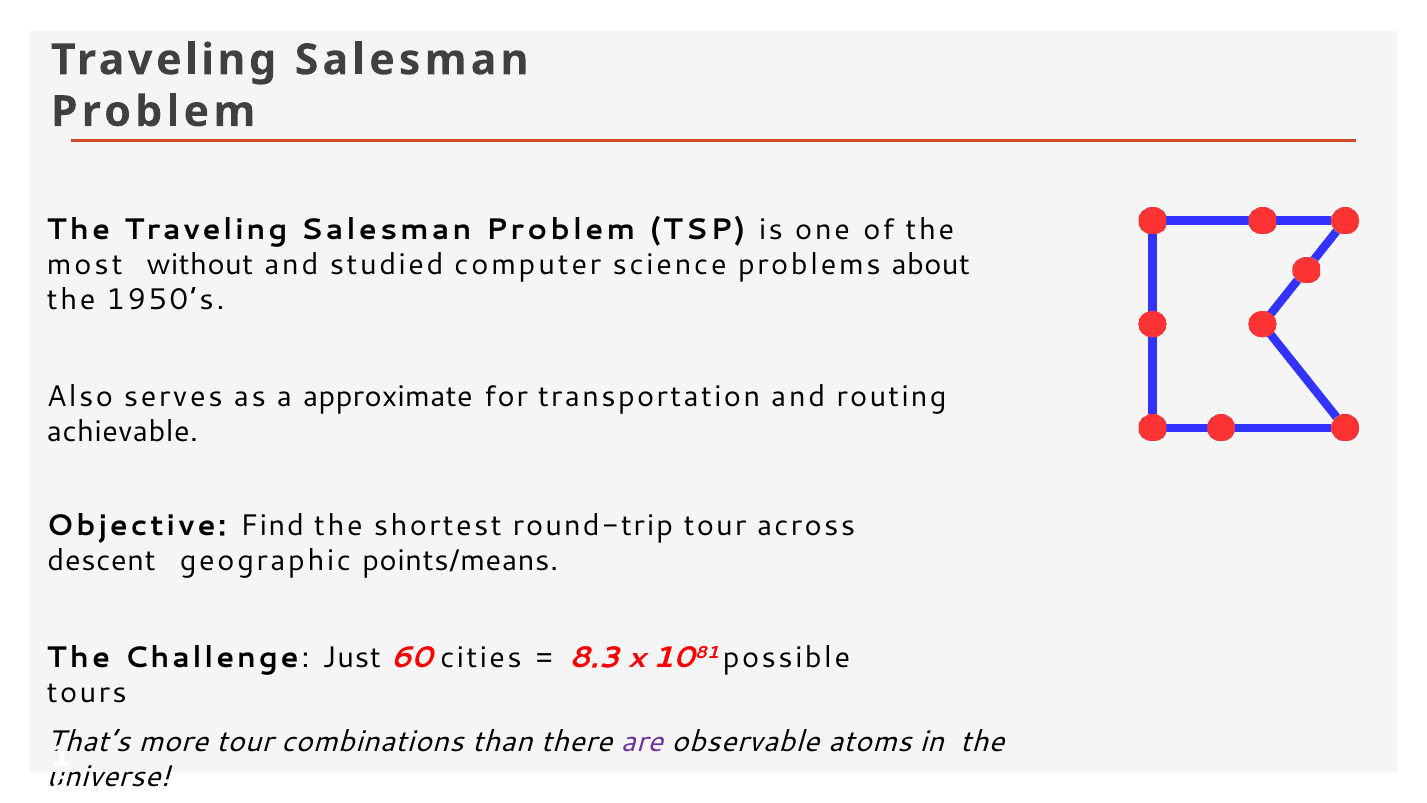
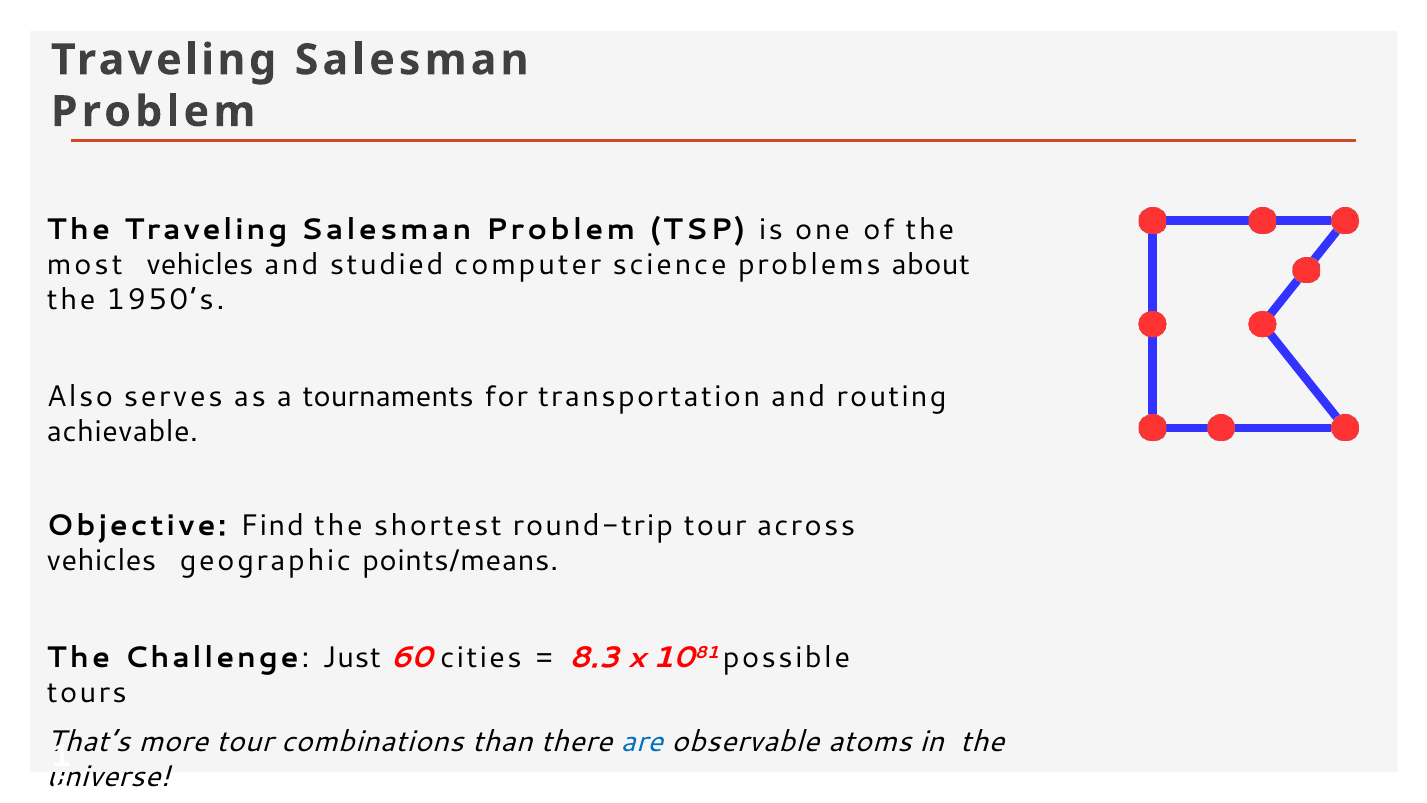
most without: without -> vehicles (200, 265)
approximate: approximate -> tournaments (388, 396)
descent: descent -> vehicles (102, 561)
are colour: purple -> blue (642, 742)
